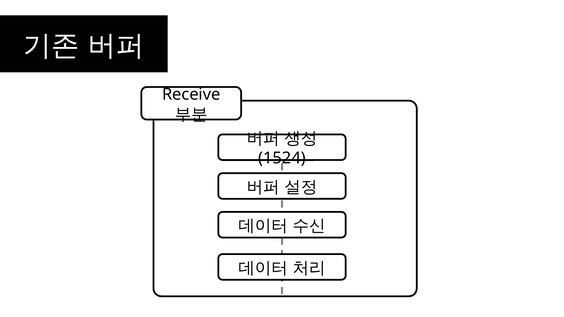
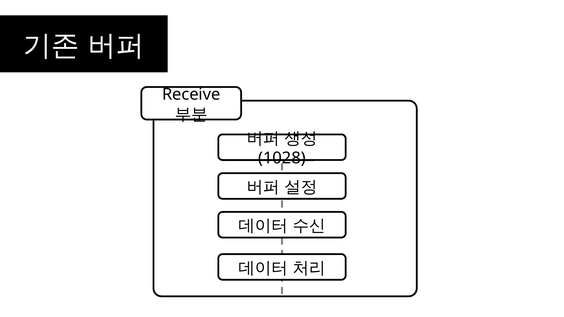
1524: 1524 -> 1028 (282, 158)
